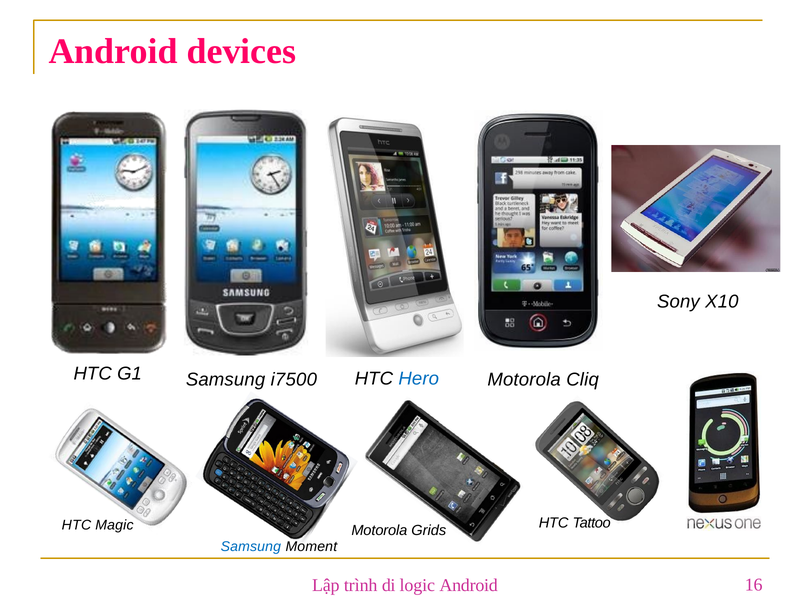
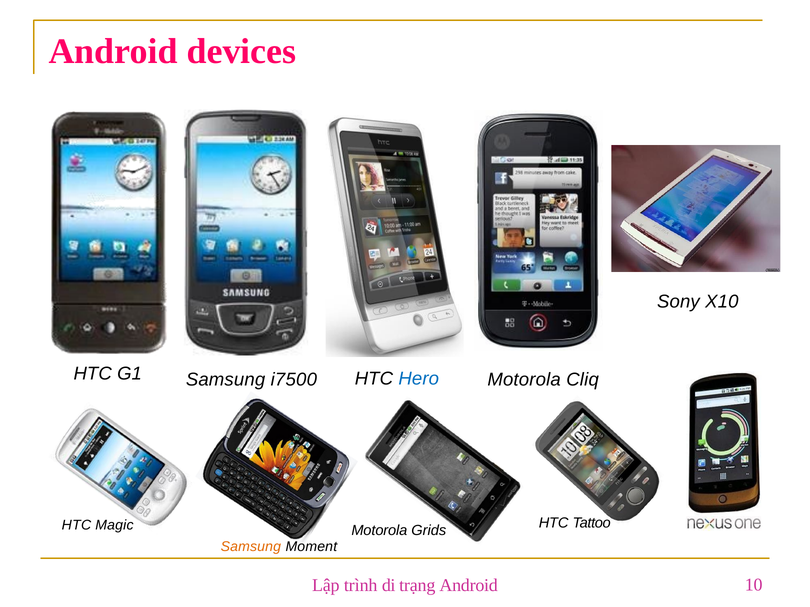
Samsung colour: blue -> orange (251, 547)
logic: logic -> trạng (417, 586)
16: 16 -> 10 (754, 585)
